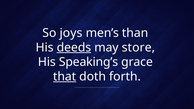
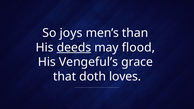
store: store -> flood (138, 48)
Speaking’s: Speaking’s -> Vengeful’s (88, 62)
that underline: present -> none (65, 77)
forth: forth -> loves (125, 77)
